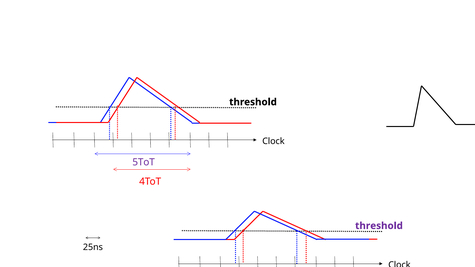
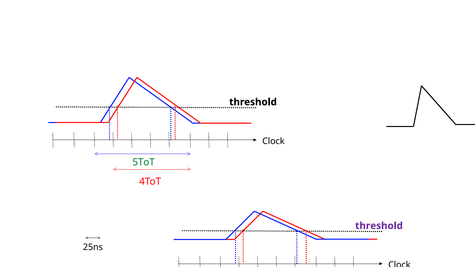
5ToT colour: purple -> green (144, 162)
